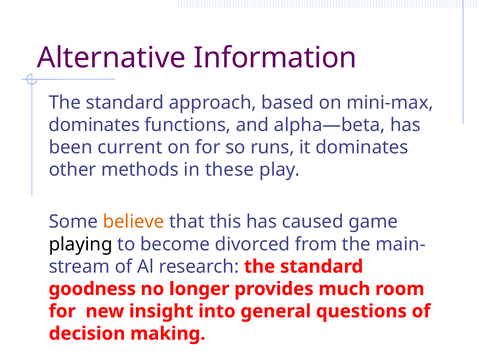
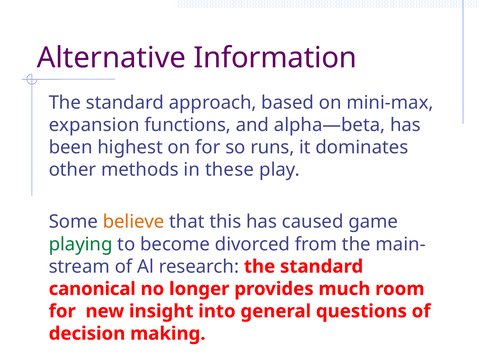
dominates: dominates -> expansion (94, 125)
current: current -> highest (130, 147)
playing colour: black -> green (81, 244)
goodness: goodness -> canonical (92, 289)
